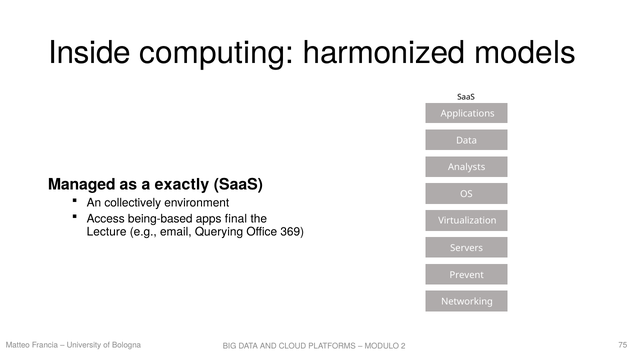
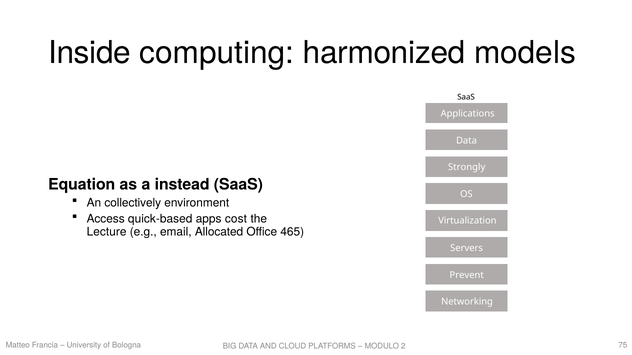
Analysts: Analysts -> Strongly (467, 167)
Managed: Managed -> Equation (82, 185)
exactly: exactly -> instead (182, 185)
being-based: being-based -> quick-based (160, 219)
final: final -> cost (236, 219)
Querying: Querying -> Allocated (219, 232)
369: 369 -> 465 (292, 232)
